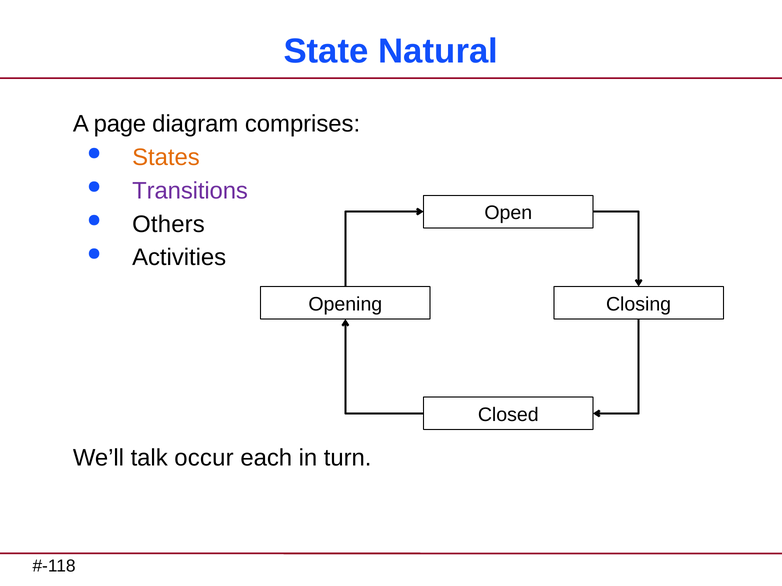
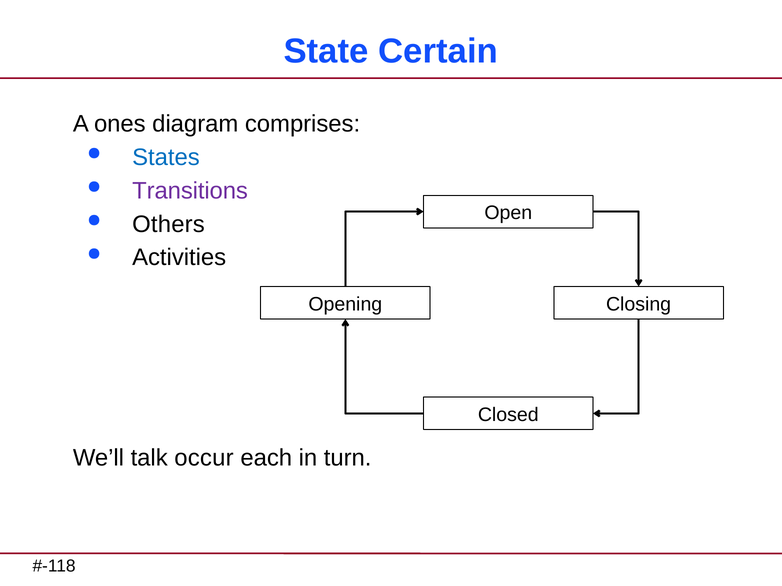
Natural: Natural -> Certain (438, 51)
page: page -> ones (120, 124)
States colour: orange -> blue (166, 158)
